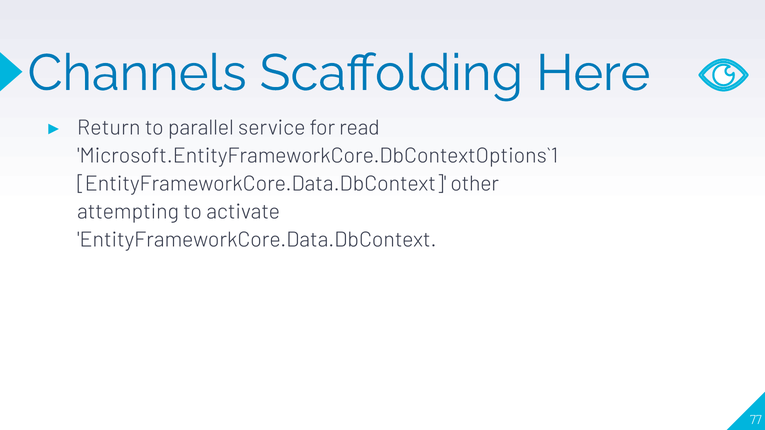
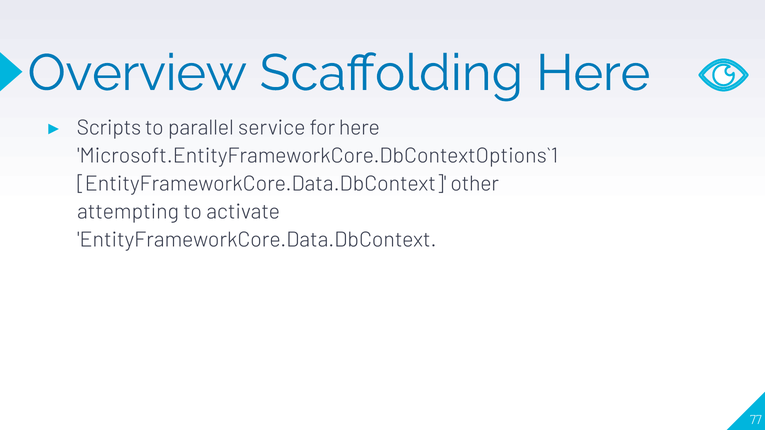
Channels: Channels -> Overview (137, 73)
Return: Return -> Scripts (109, 128)
for read: read -> here (359, 128)
